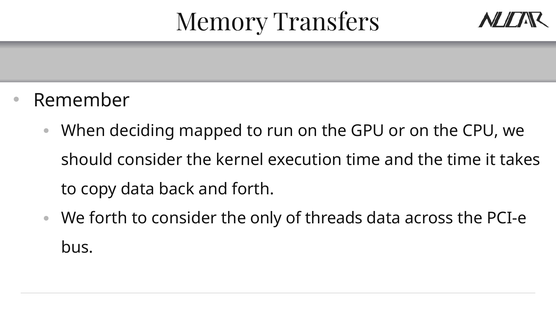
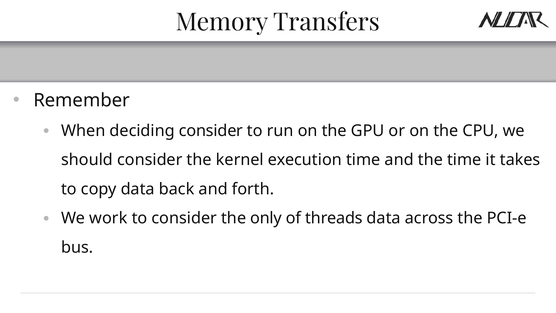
deciding mapped: mapped -> consider (211, 131)
We forth: forth -> work (108, 218)
